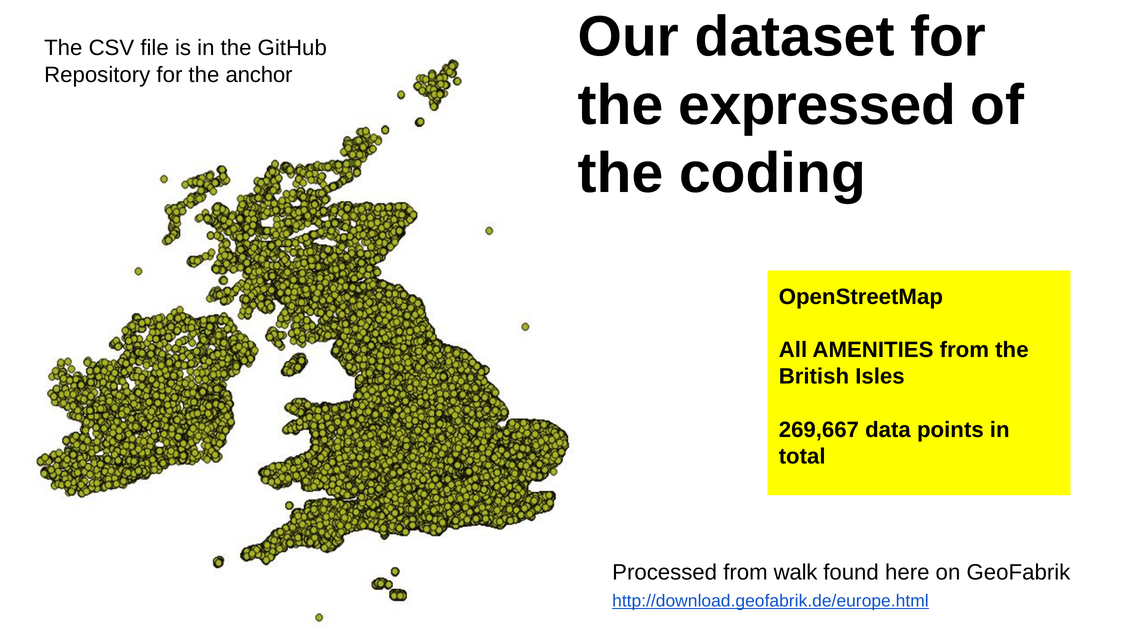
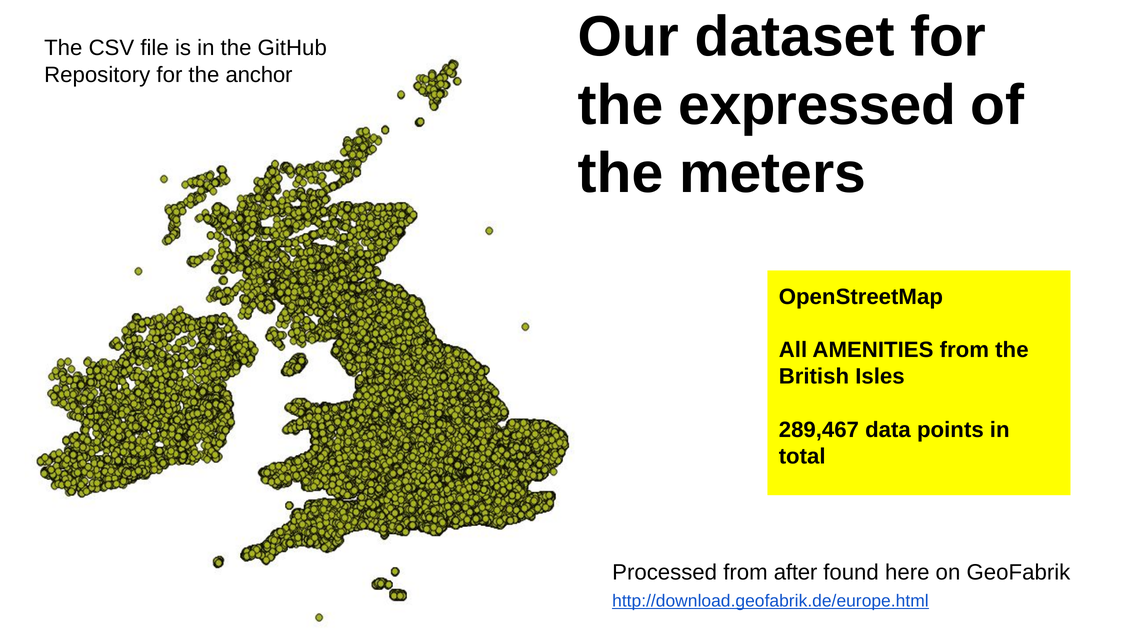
coding: coding -> meters (773, 174)
269,667: 269,667 -> 289,467 (819, 430)
walk: walk -> after (796, 572)
